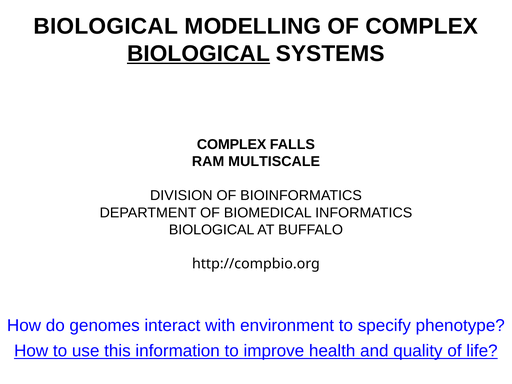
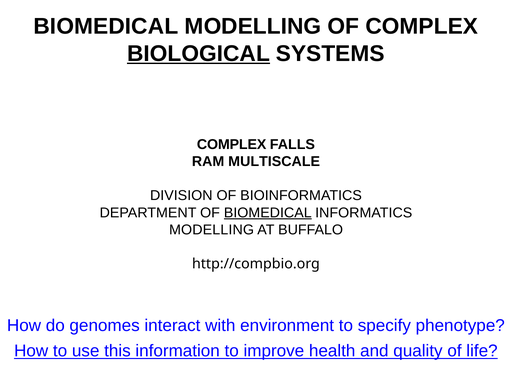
BIOLOGICAL: BIOLOGICAL -> BIOMEDICAL (106, 26)
BIOMEDICAL underline: none -> present (268, 213)
BIOLOGICAL: BIOLOGICAL -> MODELLING (212, 230)
